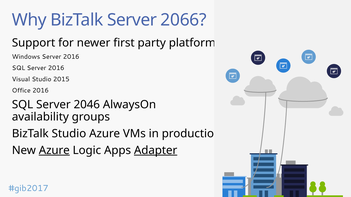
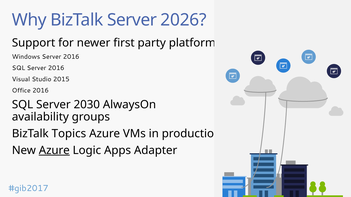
2066: 2066 -> 2026 (184, 20)
2046: 2046 -> 2030 (87, 105)
BizTalk Studio: Studio -> Topics (69, 134)
Adapter underline: present -> none (156, 151)
